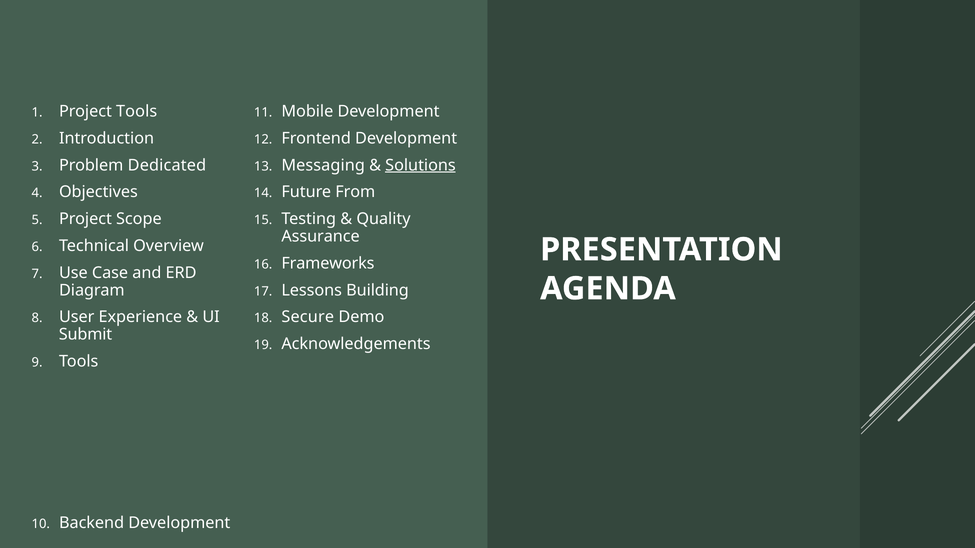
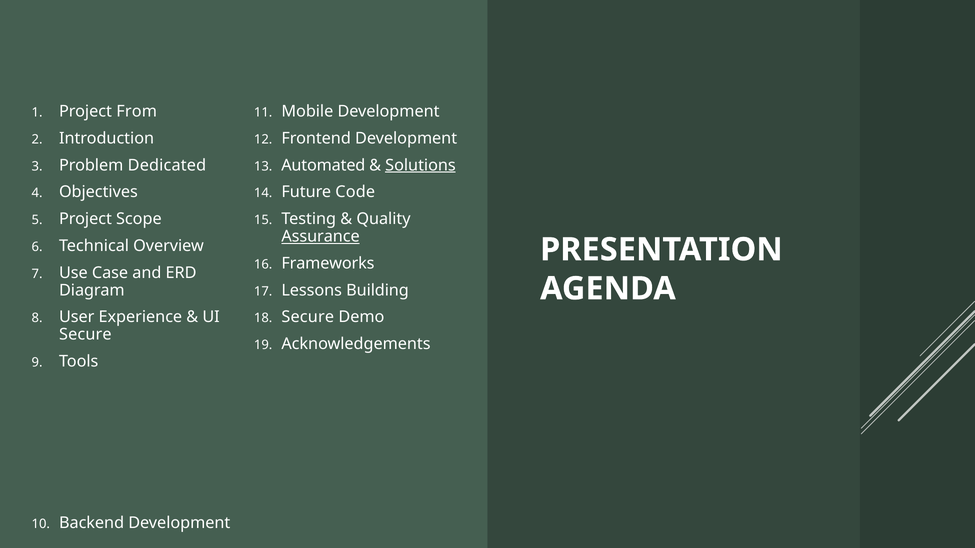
Project Tools: Tools -> From (137, 112)
Messaging: Messaging -> Automated (323, 165)
From: From -> Code (355, 192)
Assurance underline: none -> present (321, 237)
Submit: Submit -> Secure (85, 335)
